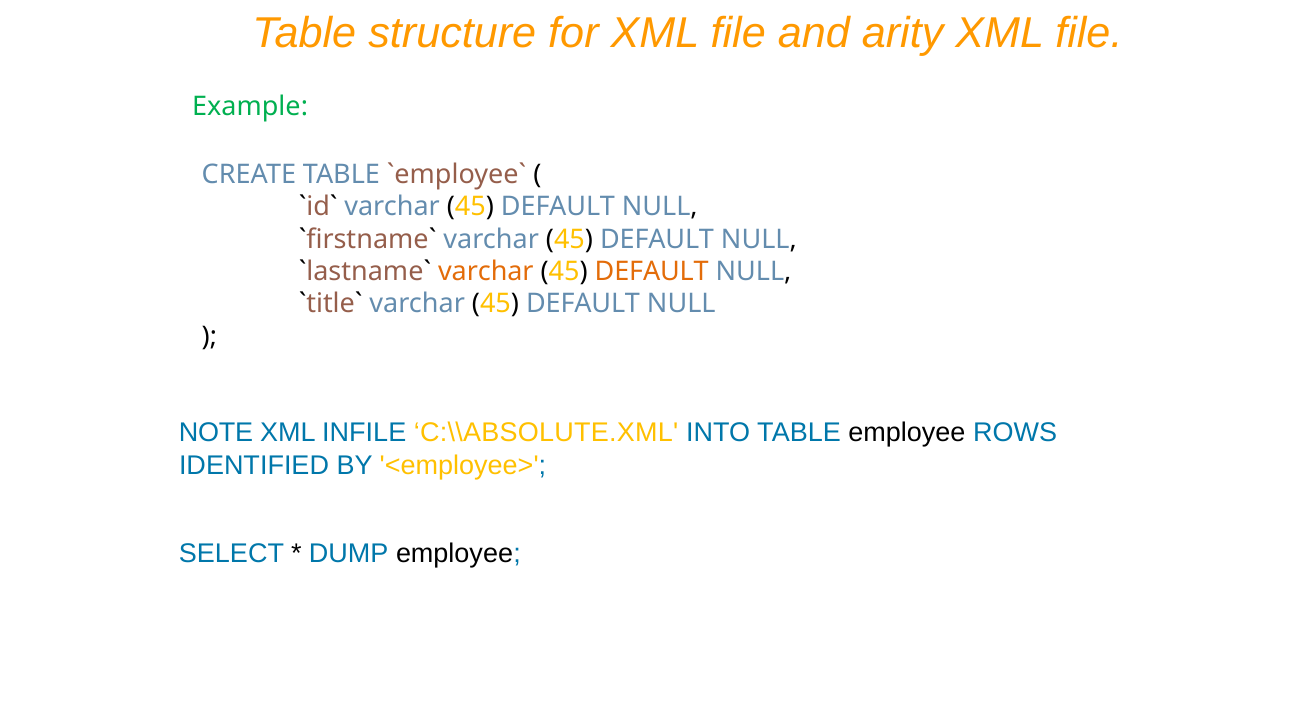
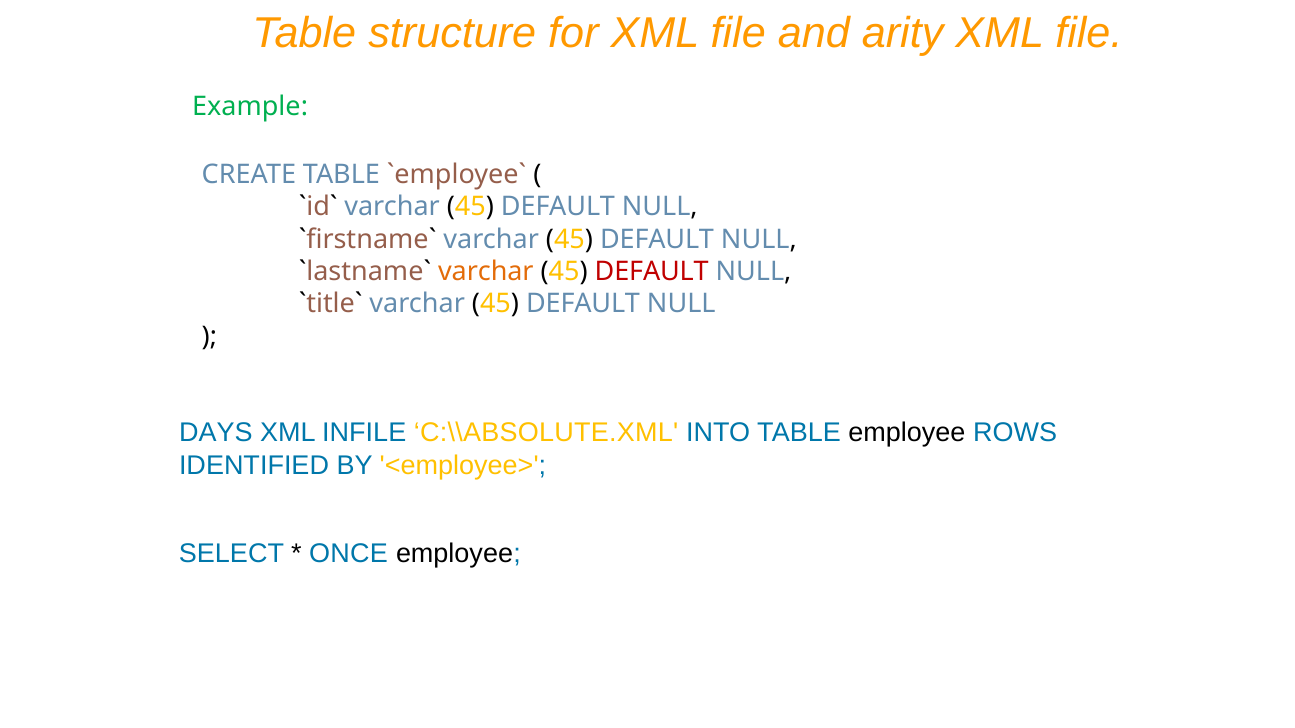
DEFAULT colour: orange -> red (652, 272)
NOTE: NOTE -> DAYS (216, 433)
DUMP: DUMP -> ONCE (349, 554)
